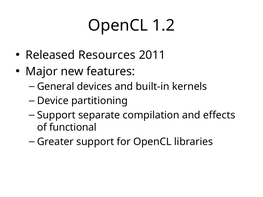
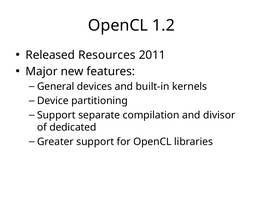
effects: effects -> divisor (219, 115)
functional: functional -> dedicated (73, 128)
